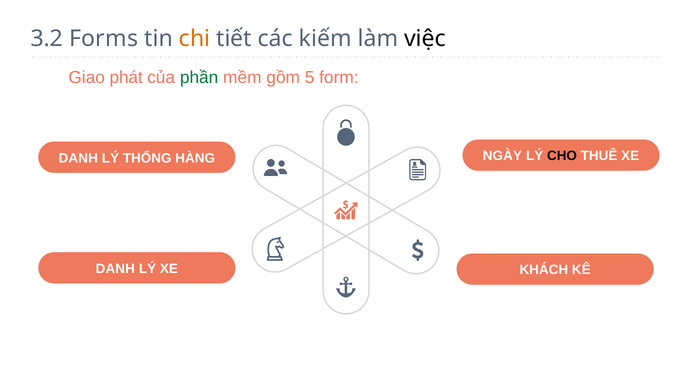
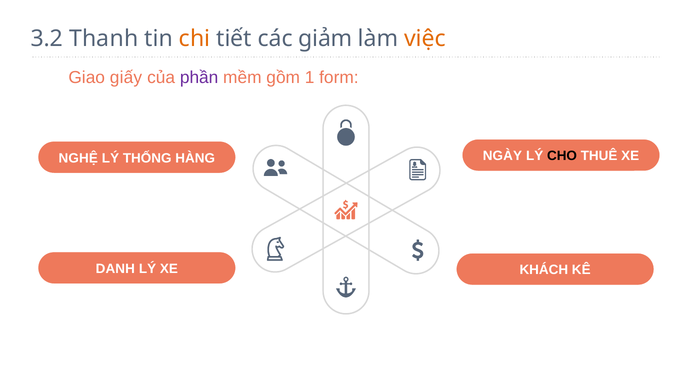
Forms: Forms -> Thanh (104, 39)
kiếm: kiếm -> giảm (325, 39)
việc colour: black -> orange (425, 39)
phát: phát -> giấy (126, 77)
phần colour: green -> purple (199, 77)
5: 5 -> 1 (310, 77)
DANH: DANH -> NGHỆ (78, 158)
